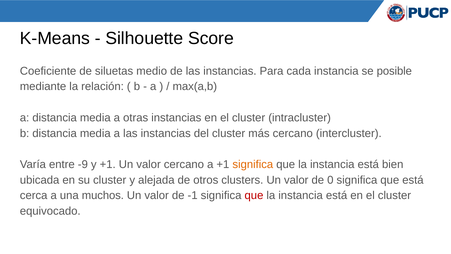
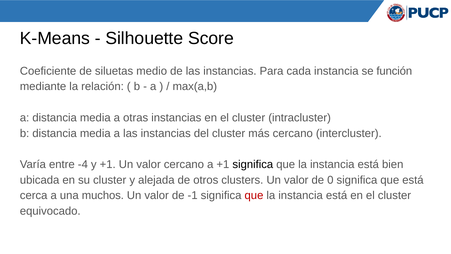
posible: posible -> función (394, 71)
-9: -9 -> -4 (83, 164)
significa colour: orange -> black (253, 164)
